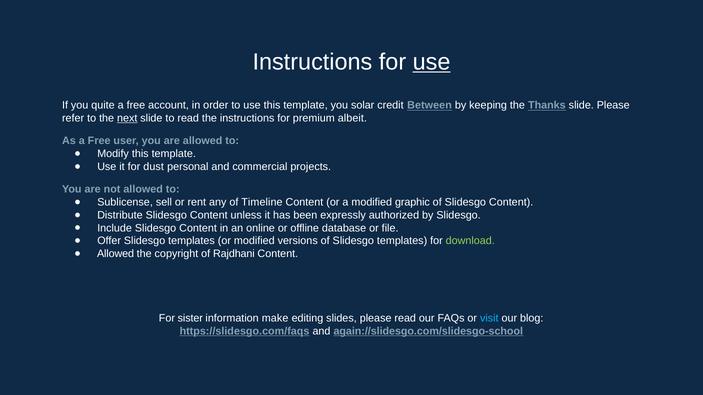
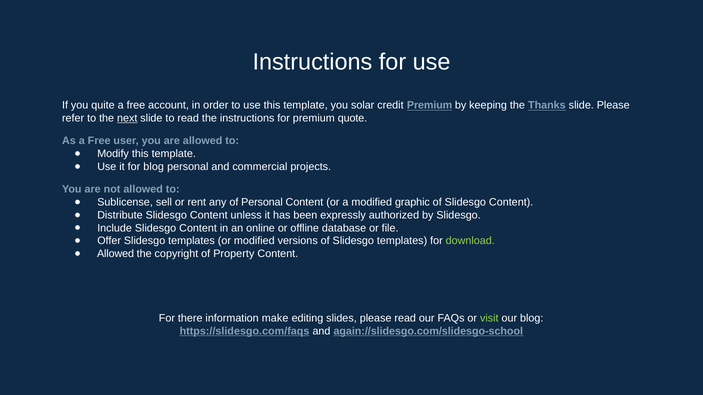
use underline: present -> none (432, 62)
credit Between: Between -> Premium (430, 106)
albeit: albeit -> quote (352, 118)
for dust: dust -> blog (154, 167)
of Timeline: Timeline -> Personal (262, 202)
Rajdhani: Rajdhani -> Property (234, 254)
sister: sister -> there (190, 319)
visit colour: light blue -> light green (489, 319)
